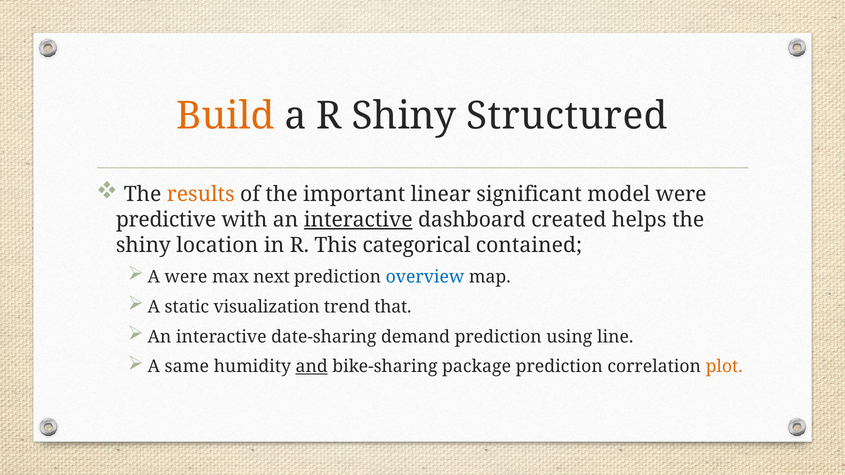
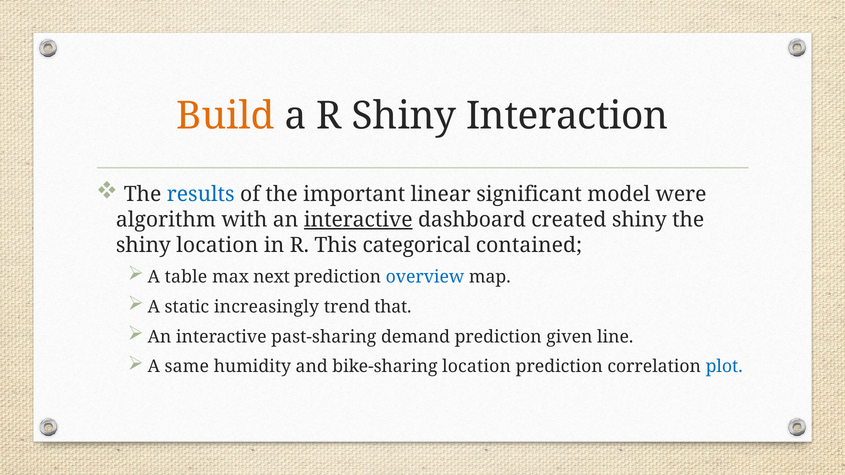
Structured: Structured -> Interaction (567, 116)
results colour: orange -> blue (201, 195)
predictive: predictive -> algorithm (166, 220)
created helps: helps -> shiny (639, 220)
A were: were -> table (186, 277)
visualization: visualization -> increasingly (266, 307)
date-sharing: date-sharing -> past-sharing (324, 337)
using: using -> given (569, 337)
and underline: present -> none (312, 367)
bike-sharing package: package -> location (477, 367)
plot colour: orange -> blue (724, 367)
